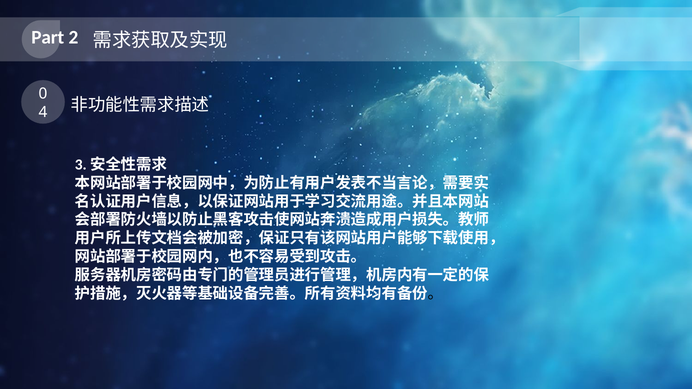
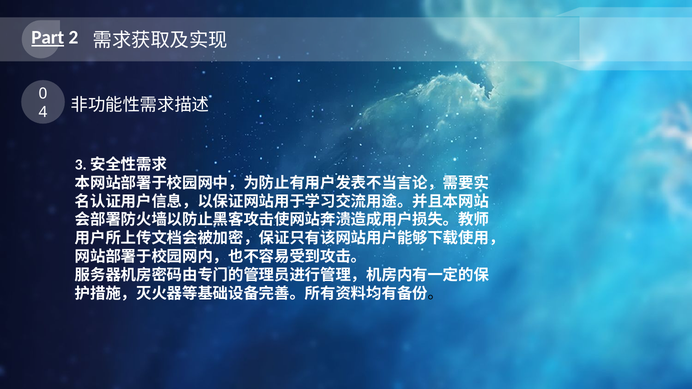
Part underline: none -> present (48, 37)
